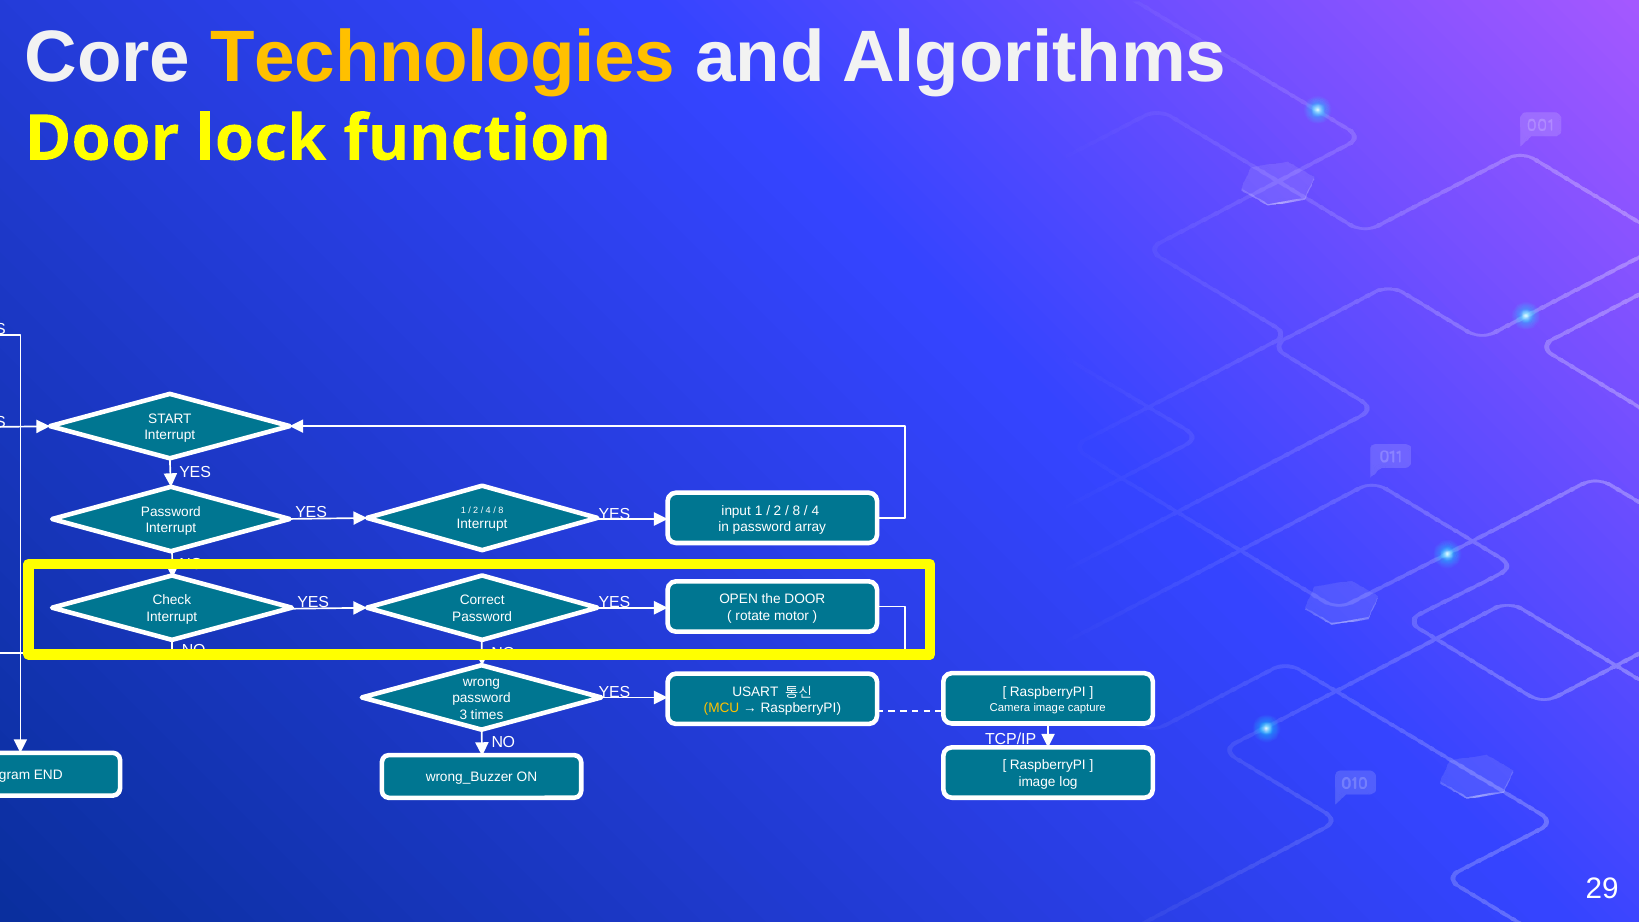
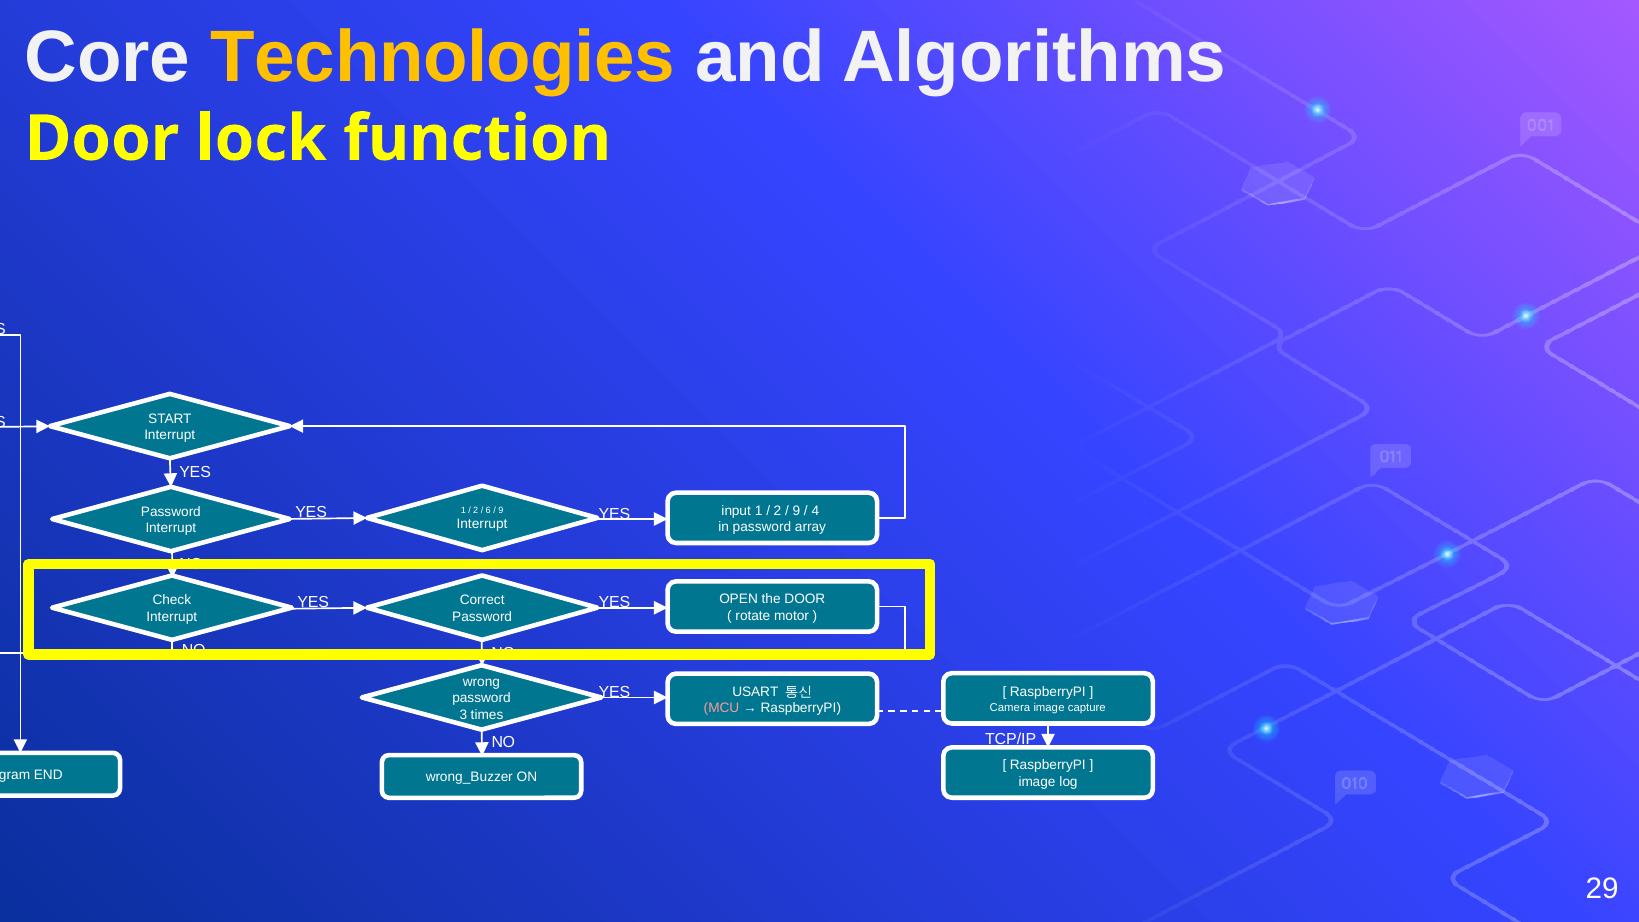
4: 4 -> 6 (488, 510)
8: 8 -> 9 (501, 510)
8: 8 -> 9 (797, 511)
MCU colour: yellow -> pink (722, 708)
